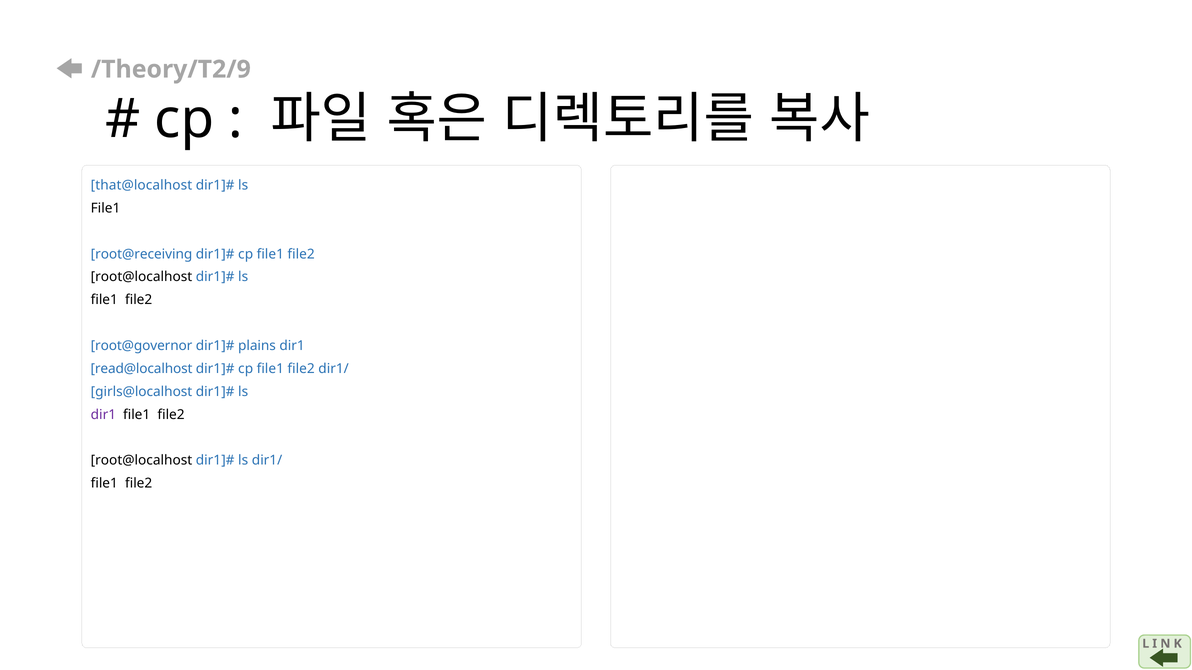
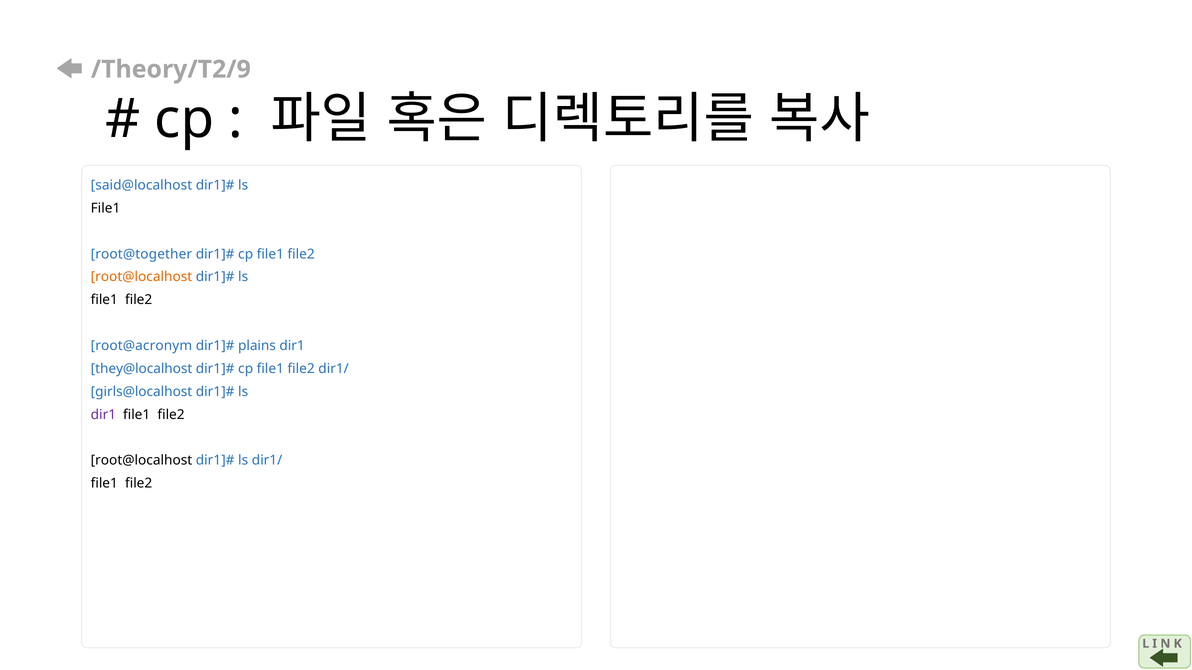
that@localhost: that@localhost -> said@localhost (141, 185)
root@receiving: root@receiving -> root@together (141, 254)
root@localhost colour: black -> orange (141, 277)
root@governor: root@governor -> root@acronym (141, 346)
read@localhost: read@localhost -> they@localhost (142, 369)
